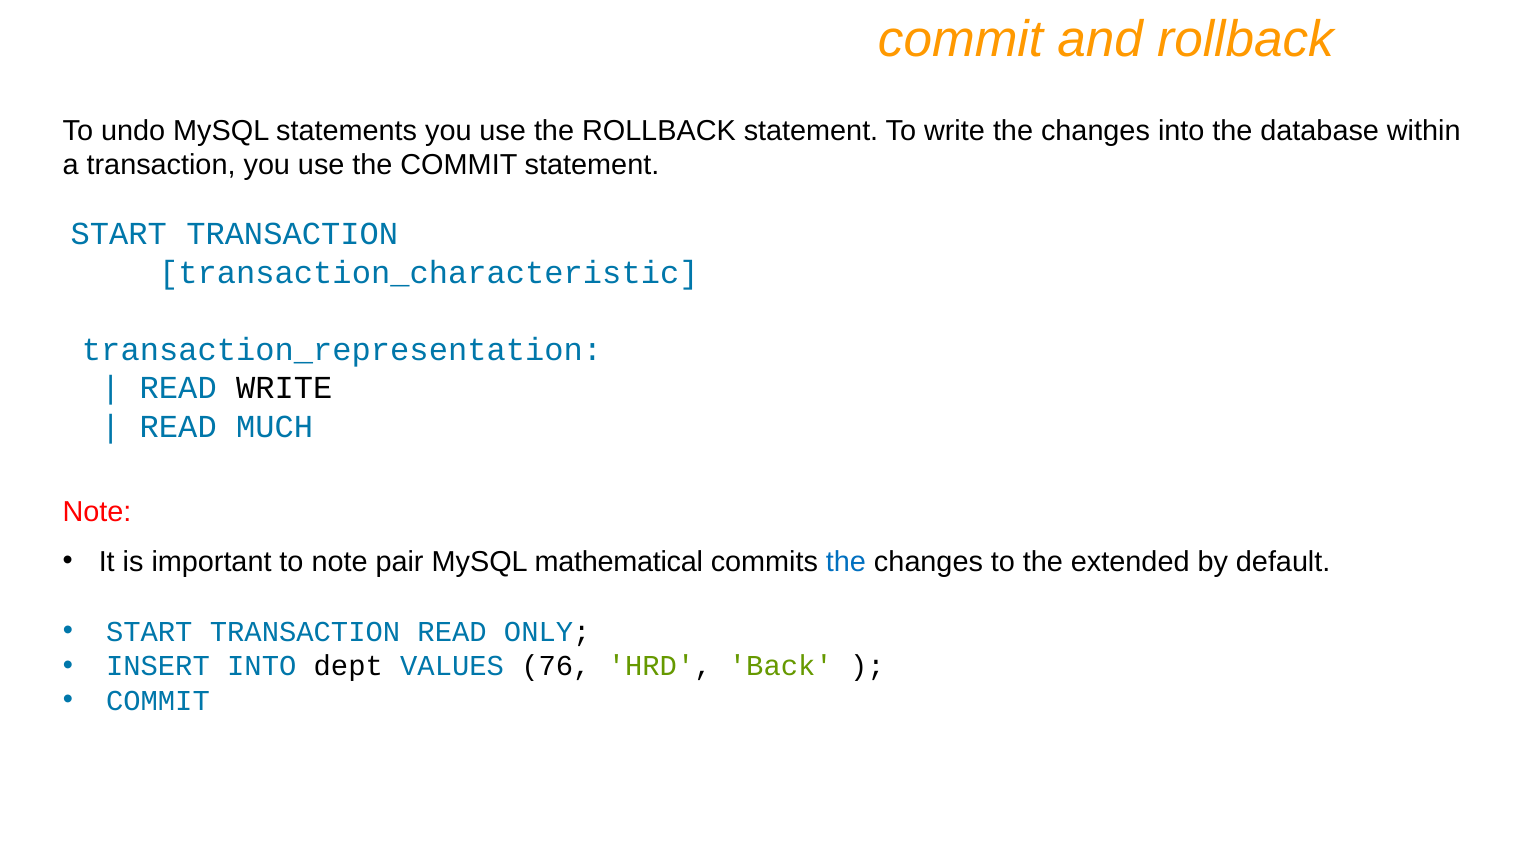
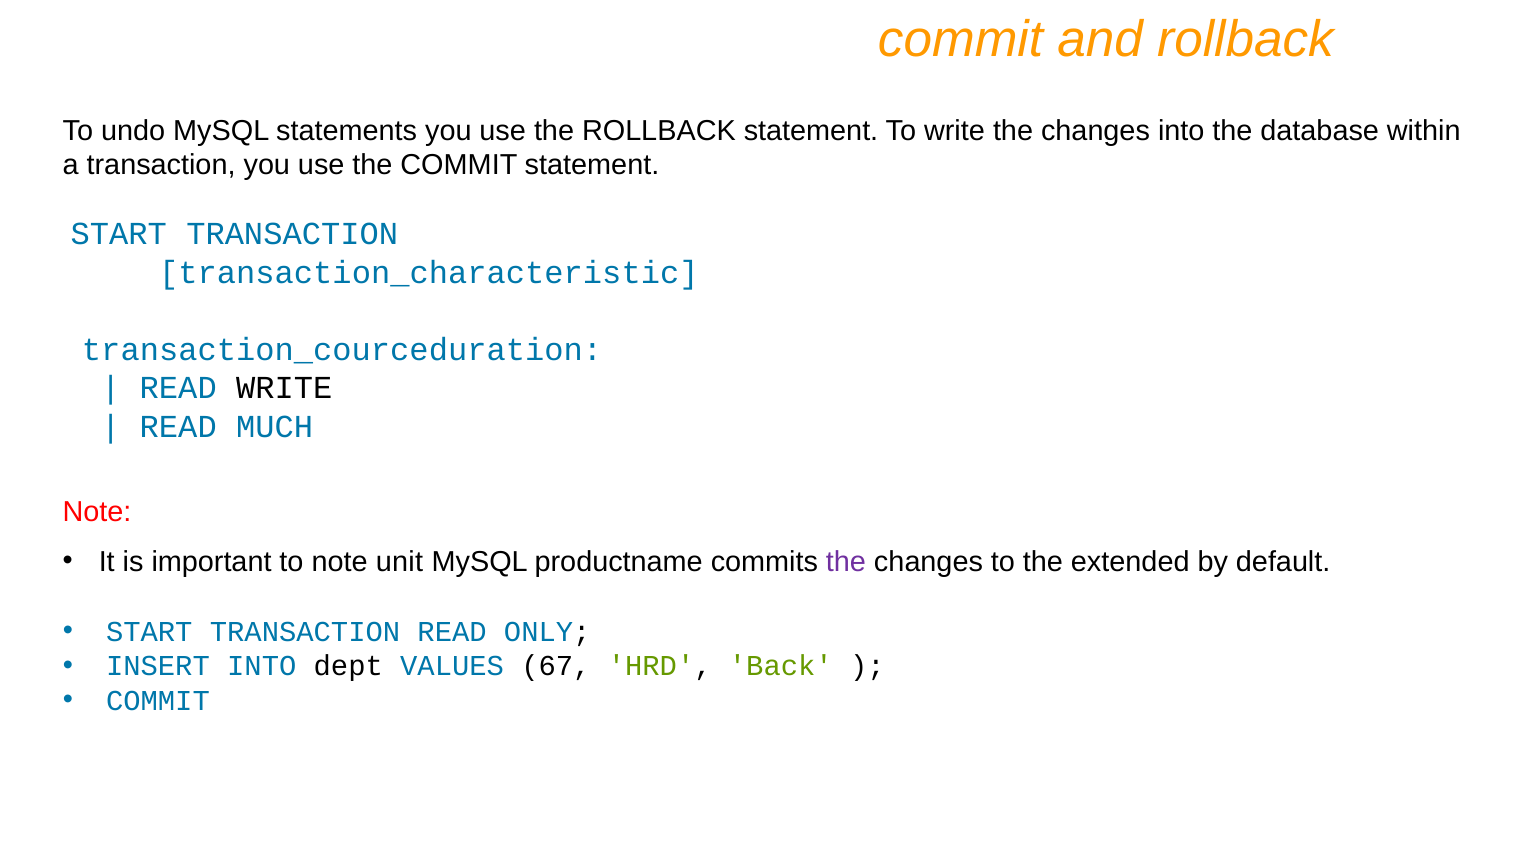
transaction_representation: transaction_representation -> transaction_courceduration (342, 350)
pair: pair -> unit (399, 562)
mathematical: mathematical -> productname (619, 562)
the colour: blue -> purple (846, 562)
76: 76 -> 67 (556, 666)
